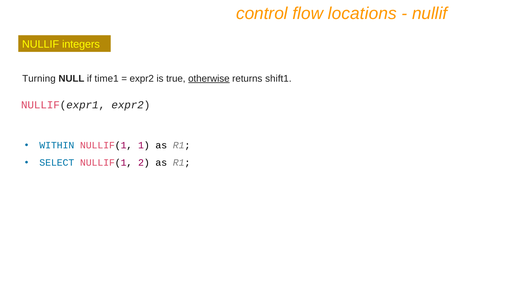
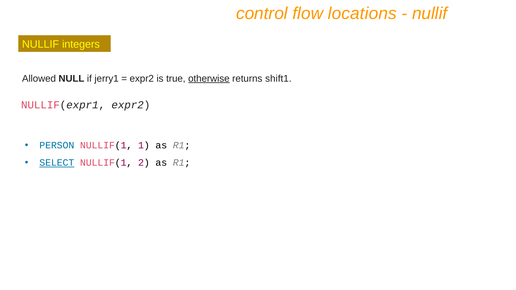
Turning: Turning -> Allowed (39, 79)
time1: time1 -> jerry1 (107, 79)
WITHIN: WITHIN -> PERSON (57, 146)
SELECT underline: none -> present (57, 163)
